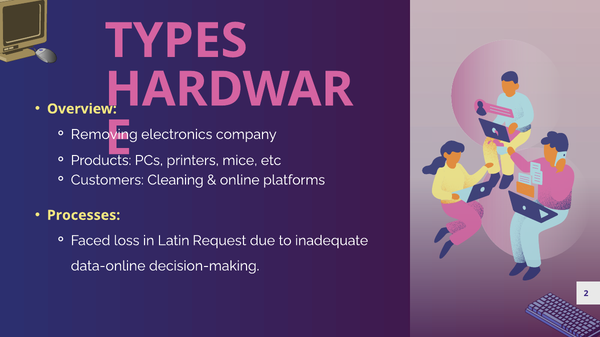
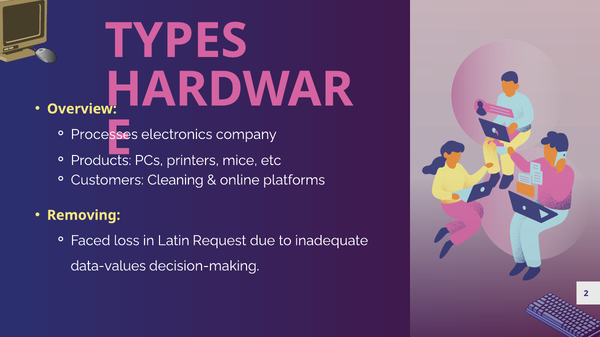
Removing: Removing -> Processes (104, 135)
Processes: Processes -> Removing (84, 216)
data-online: data-online -> data-values (108, 266)
